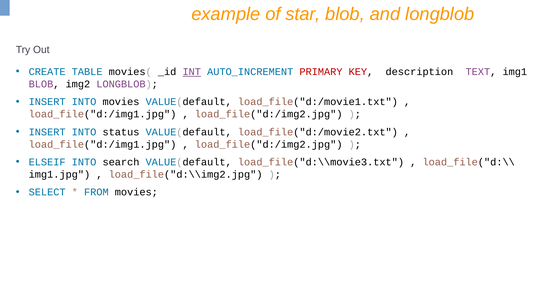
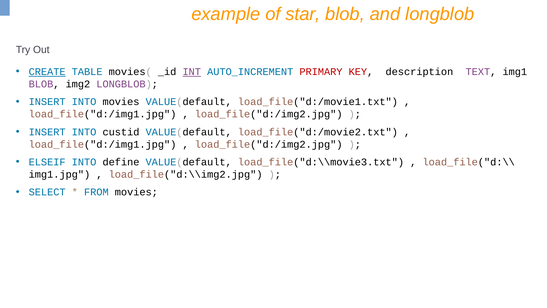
CREATE underline: none -> present (47, 72)
status: status -> custid (121, 132)
search: search -> define (121, 162)
